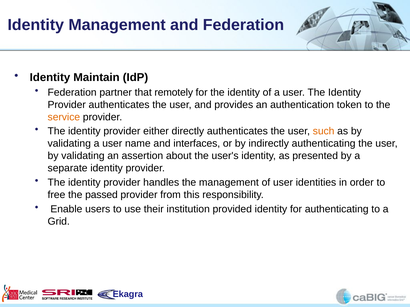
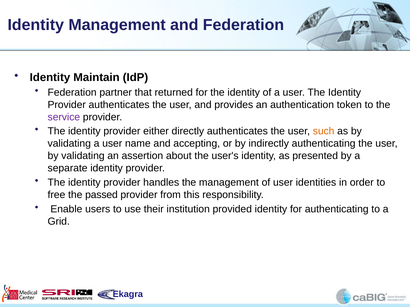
remotely: remotely -> returned (174, 93)
service colour: orange -> purple (64, 117)
interfaces: interfaces -> accepting (197, 144)
